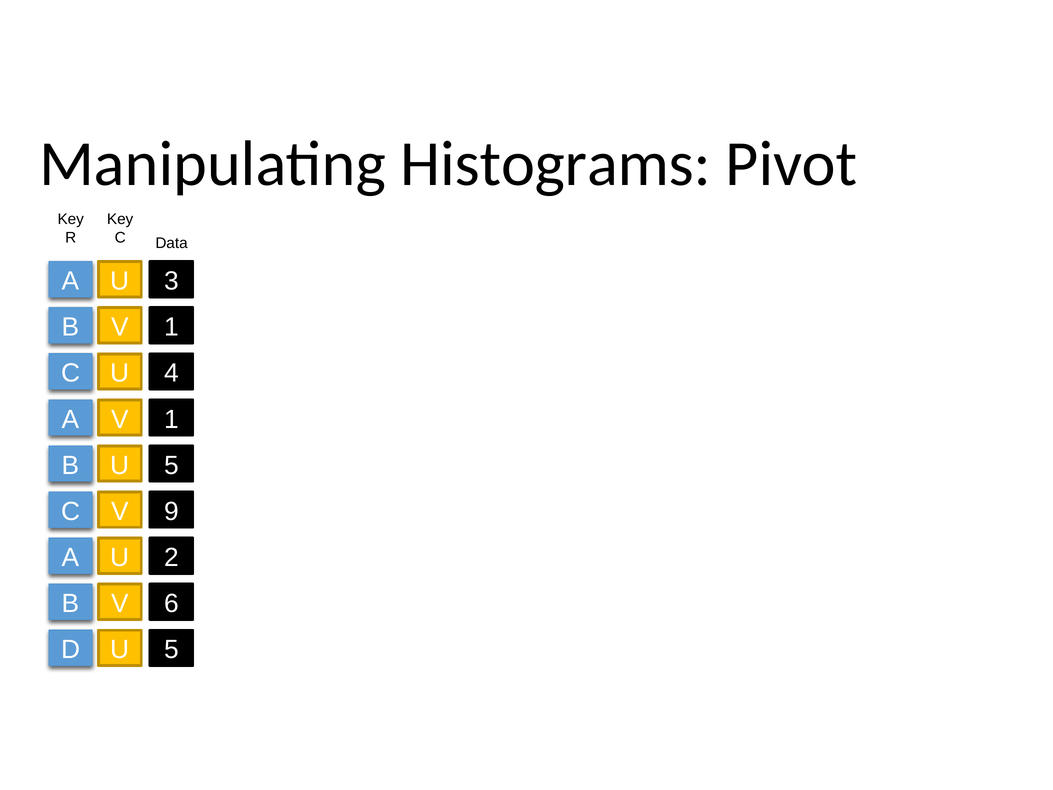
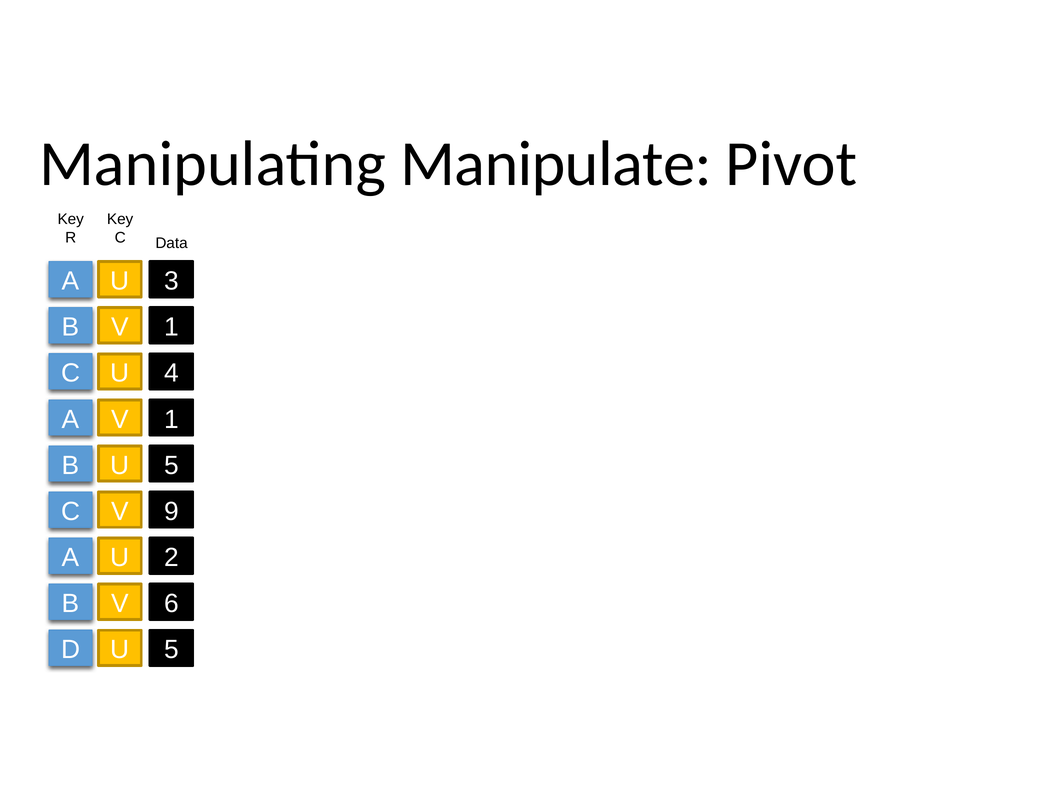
Histograms: Histograms -> Manipulate (556, 164)
